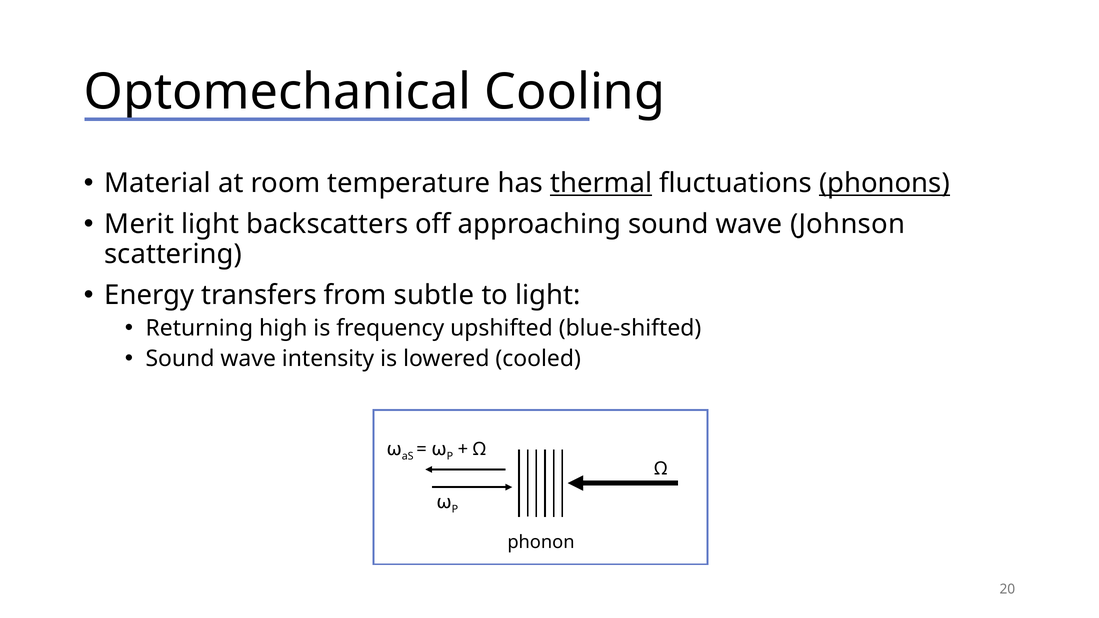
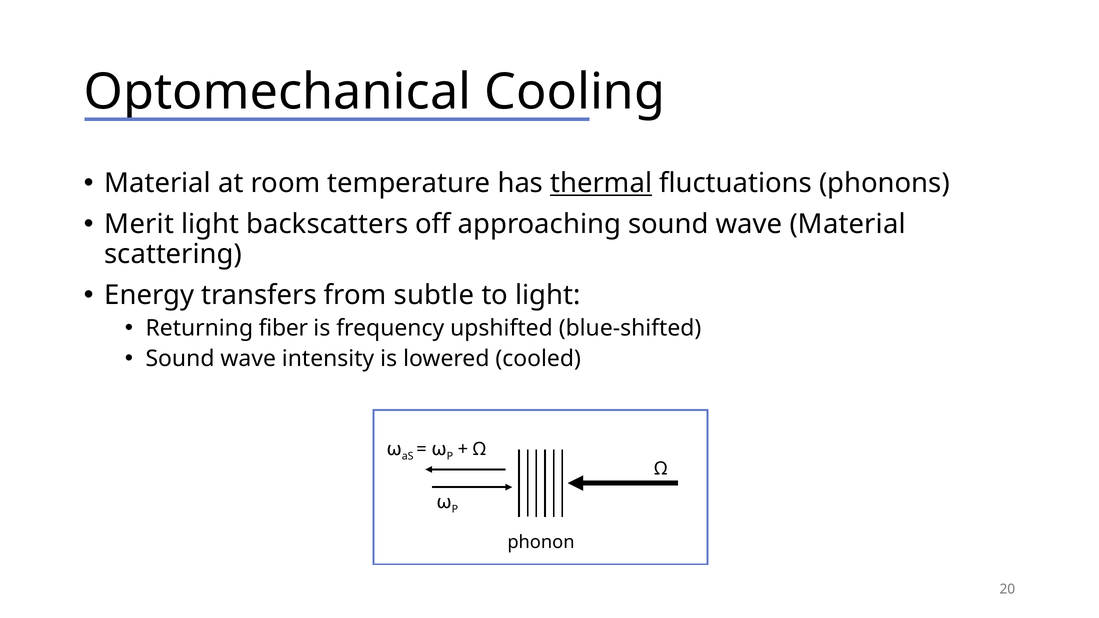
phonons underline: present -> none (884, 183)
wave Johnson: Johnson -> Material (848, 224)
high: high -> fiber (283, 328)
